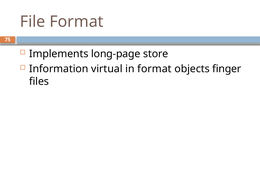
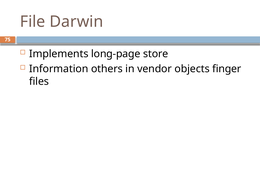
File Format: Format -> Darwin (76, 22)
virtual: virtual -> others (107, 69)
in format: format -> vendor (155, 69)
